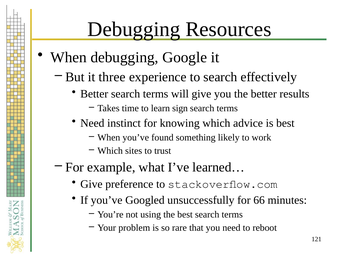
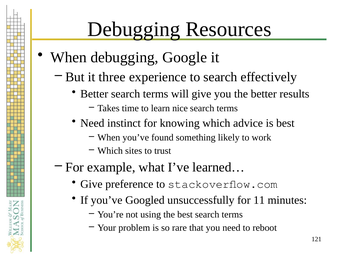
sign: sign -> nice (180, 108)
66: 66 -> 11 (259, 201)
